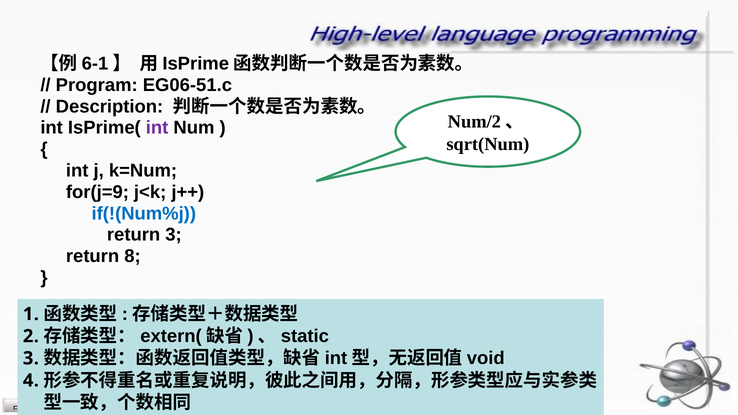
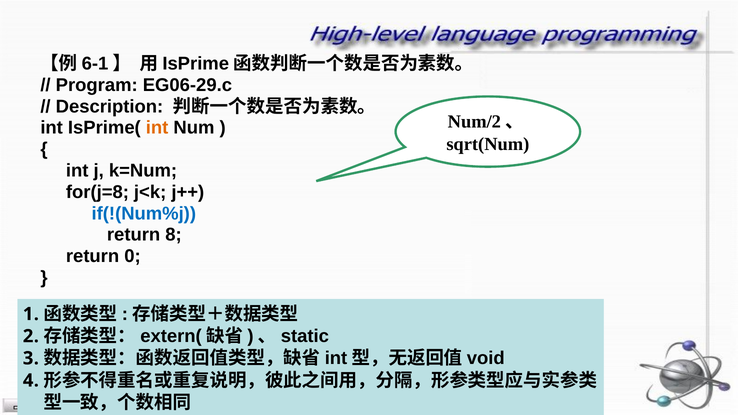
EG06-51.c: EG06-51.c -> EG06-29.c (187, 85)
int colour: purple -> orange (157, 128)
for(j=9: for(j=9 -> for(j=8 (97, 192)
return 3: 3 -> 8 (174, 235)
8: 8 -> 0 (133, 256)
